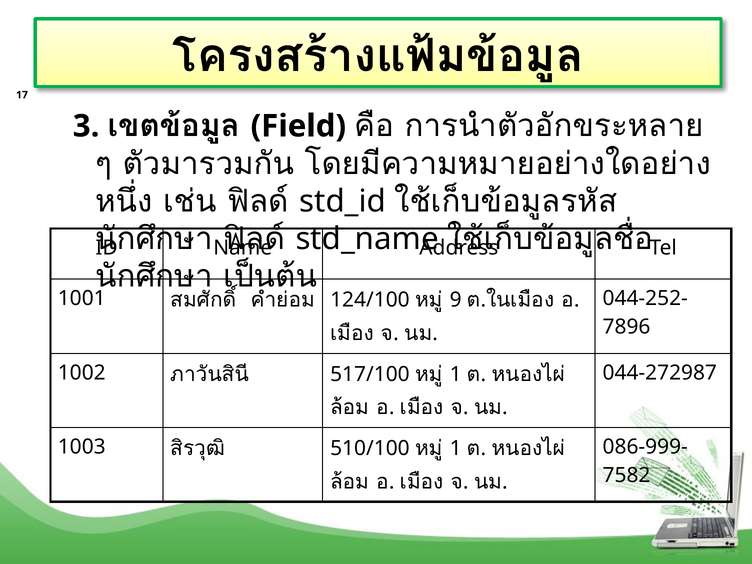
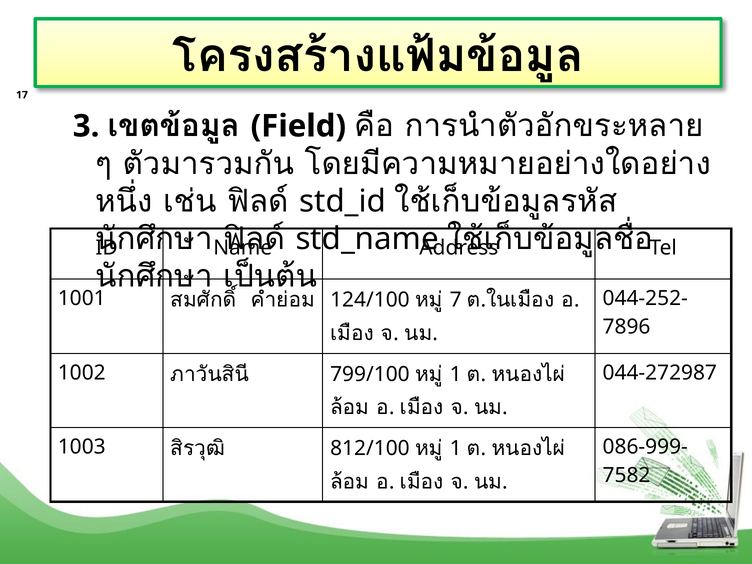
9: 9 -> 7 (456, 300)
517/100: 517/100 -> 799/100 (370, 374)
510/100: 510/100 -> 812/100 (370, 448)
